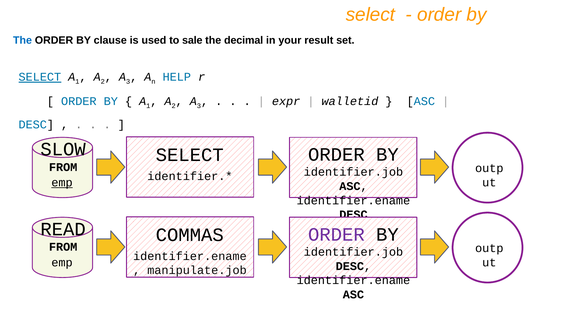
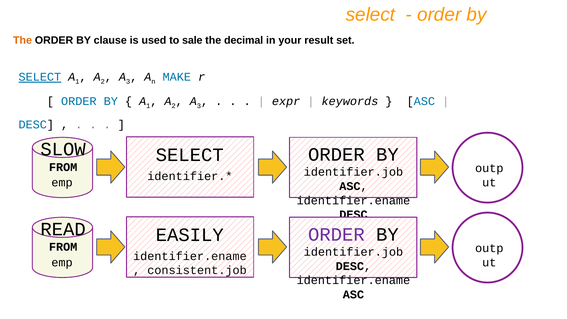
The colour: blue -> orange (23, 40)
HELP: HELP -> MAKE (177, 77)
walletid: walletid -> keywords (350, 101)
emp underline: present -> none (62, 183)
COMMAS: COMMAS -> EASILY (190, 235)
manipulate.job: manipulate.job -> consistent.job (197, 270)
